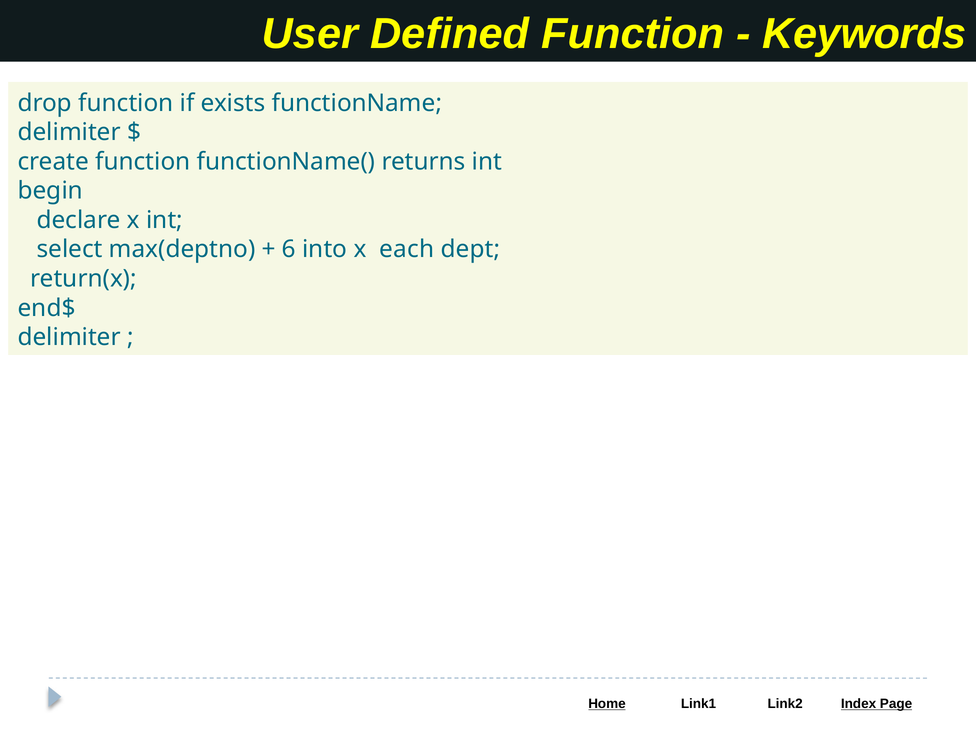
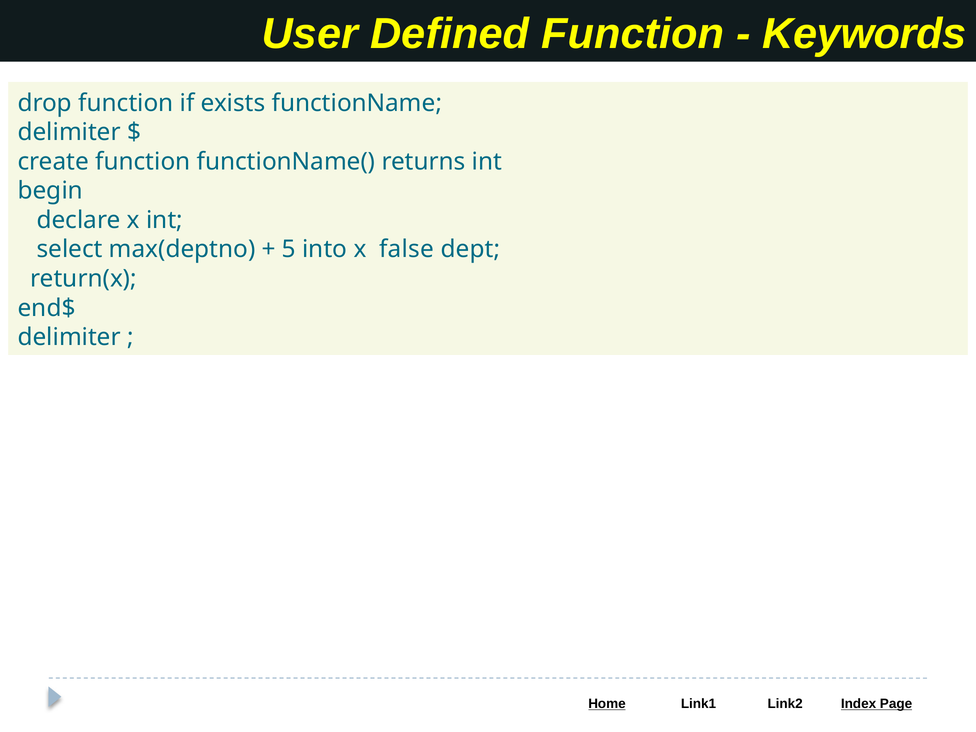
6: 6 -> 5 (289, 249)
each: each -> false (407, 249)
